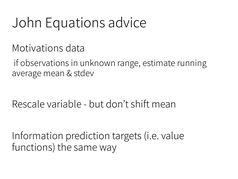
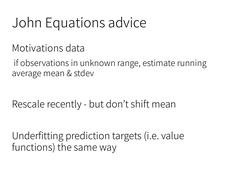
variable: variable -> recently (64, 104)
Information: Information -> Underfitting (38, 136)
